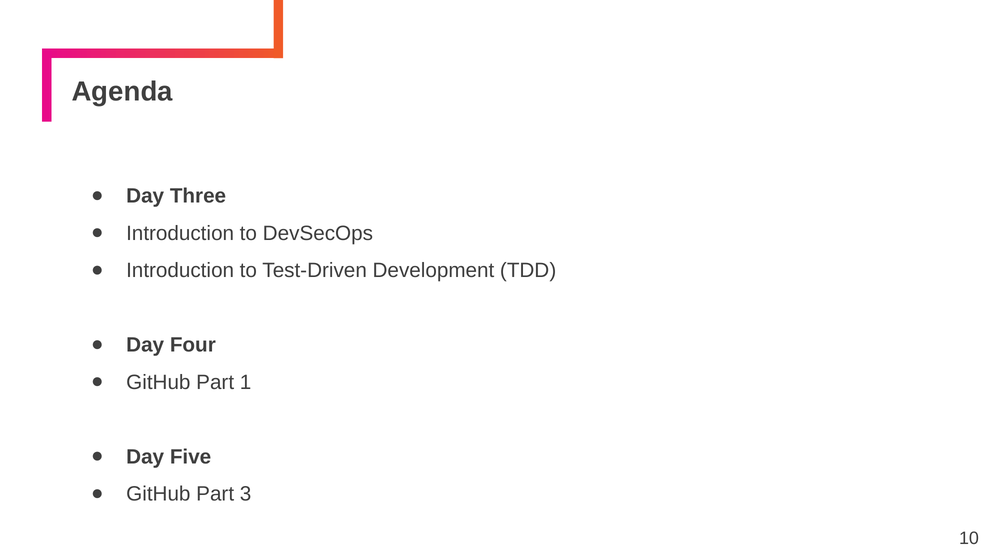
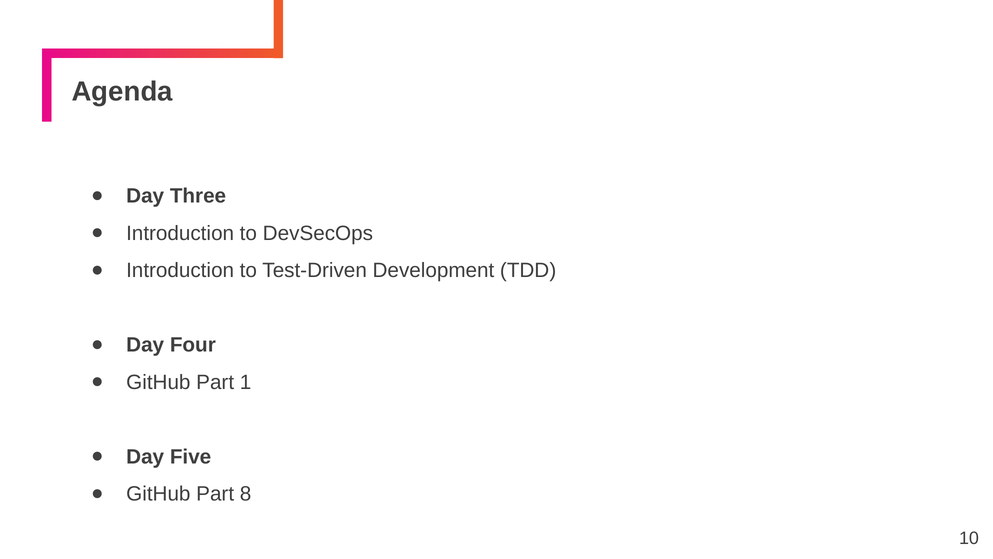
3: 3 -> 8 (246, 494)
